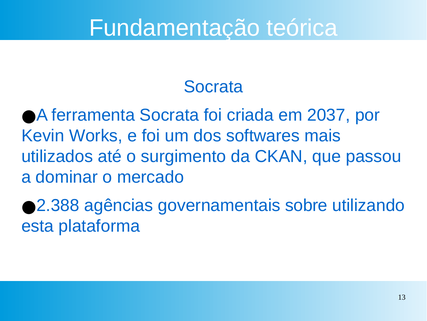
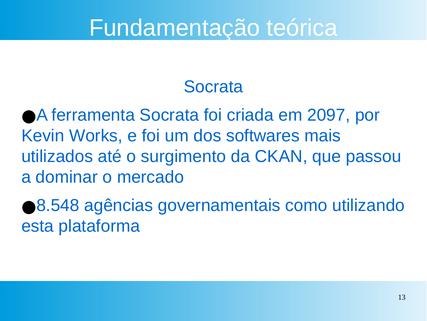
2037: 2037 -> 2097 (329, 115)
2.388: 2.388 -> 8.548 (58, 205)
sobre: sobre -> como (306, 205)
